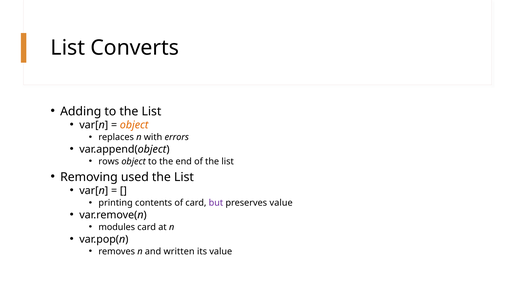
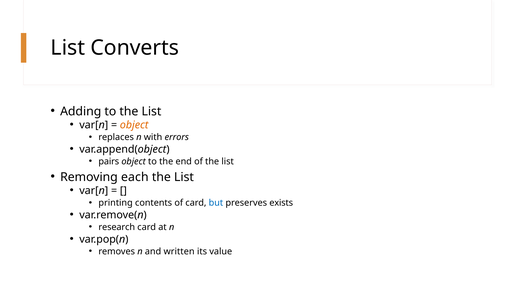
rows: rows -> pairs (109, 161)
used: used -> each (135, 177)
but colour: purple -> blue (216, 203)
preserves value: value -> exists (281, 203)
modules: modules -> research (117, 227)
